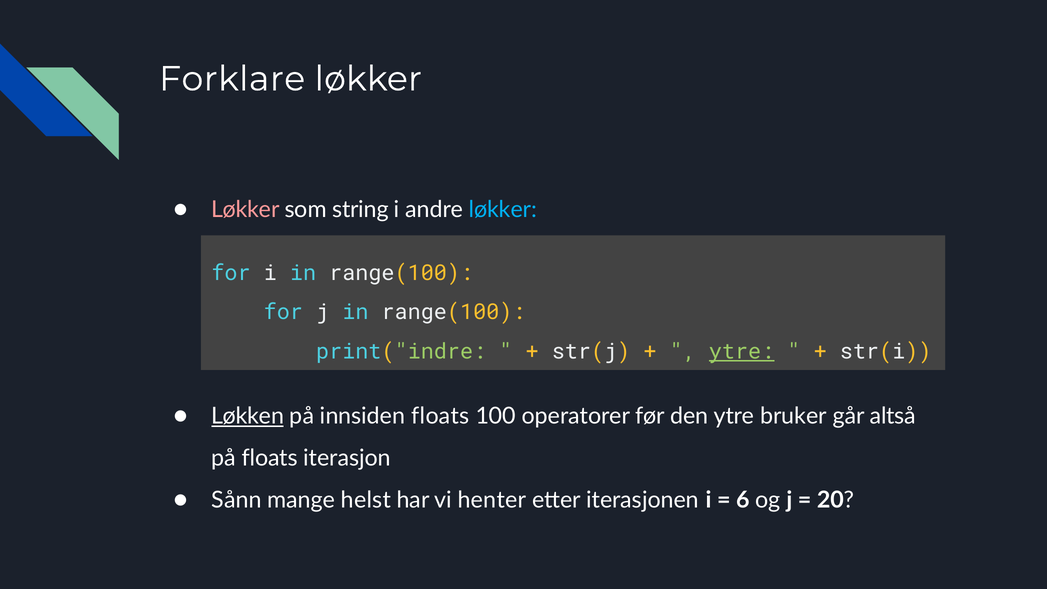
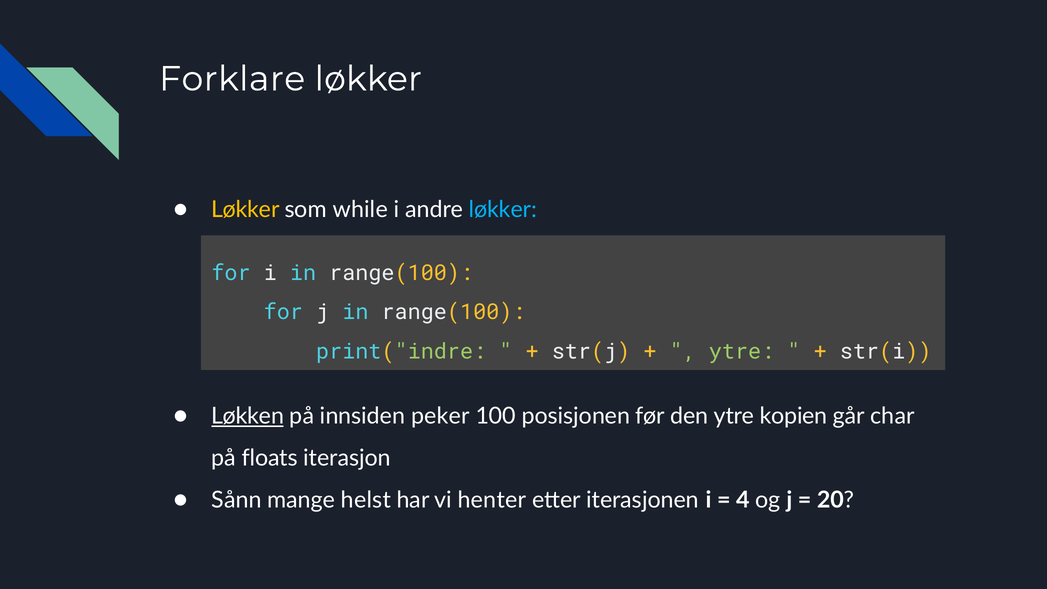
Løkker colour: pink -> yellow (245, 210)
string: string -> while (360, 210)
ytre underline: present -> none (742, 351)
innsiden floats: floats -> peker (440, 416)
operatorer: operatorer -> posisjonen (576, 416)
bruker: bruker -> kopien (794, 416)
altså: altså -> char (893, 416)
6: 6 -> 4 (743, 500)
